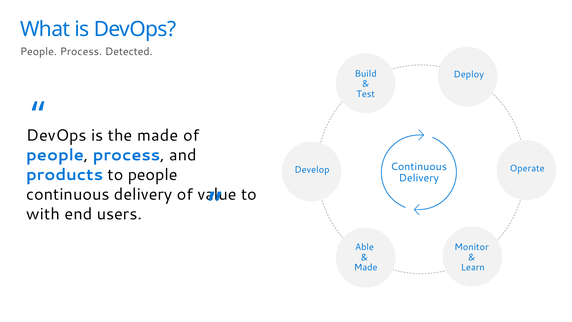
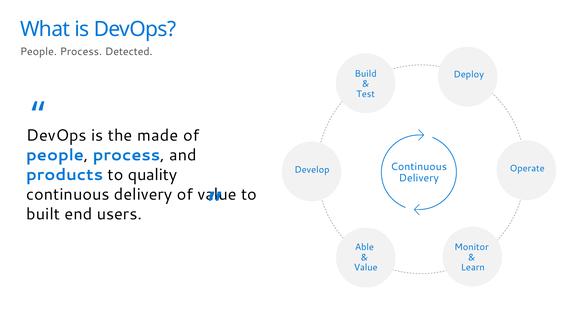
to people: people -> quality (153, 175)
with: with -> built (43, 214)
Made: Made -> Value (366, 267)
